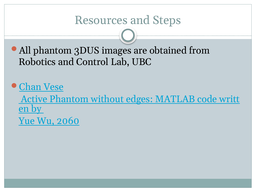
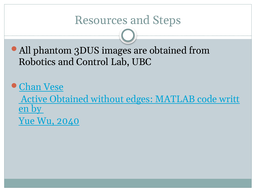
Active Phantom: Phantom -> Obtained (69, 99)
2060: 2060 -> 2040 (68, 121)
